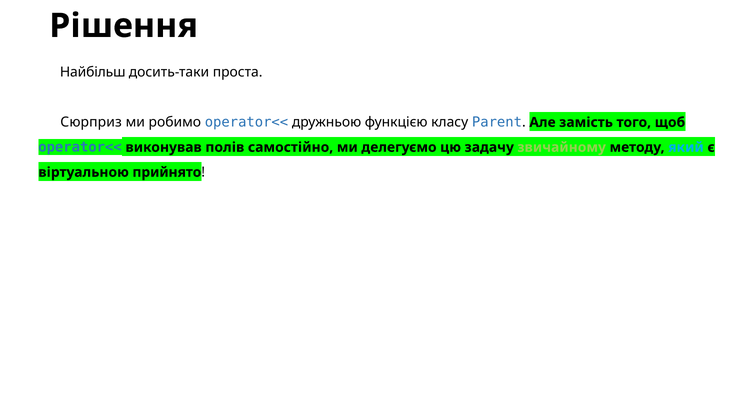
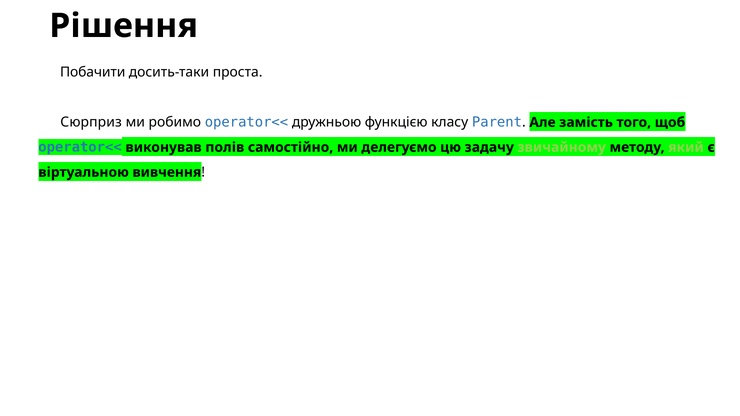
Найбільш: Найбільш -> Побачити (93, 72)
який colour: light blue -> light green (686, 147)
прийнято: прийнято -> вивчення (167, 172)
